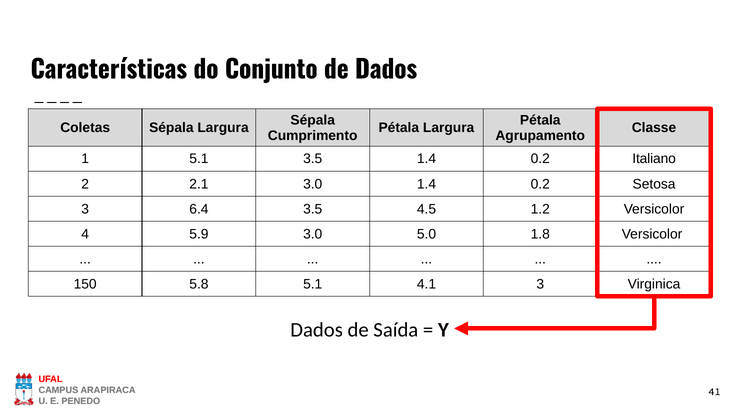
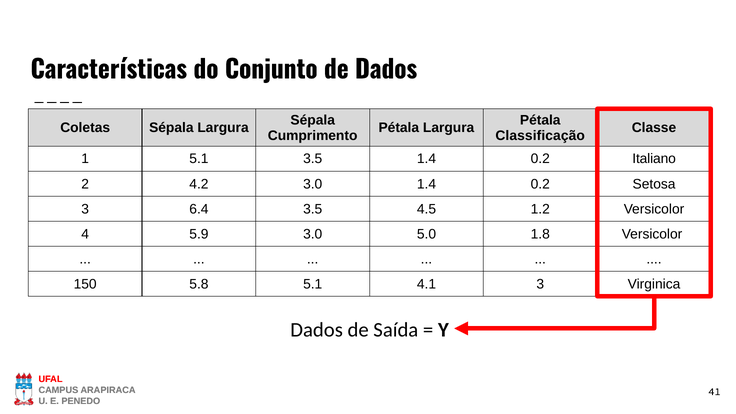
Agrupamento: Agrupamento -> Classificação (540, 135)
2.1: 2.1 -> 4.2 (199, 184)
